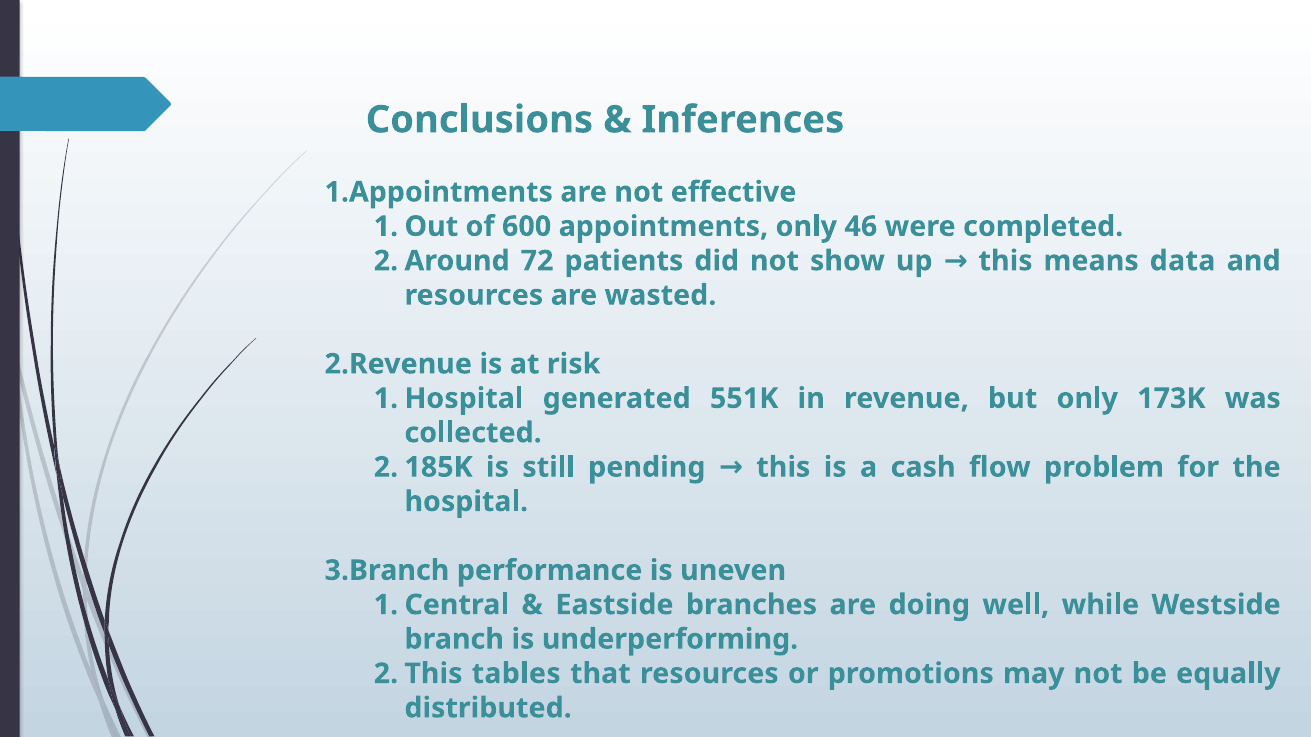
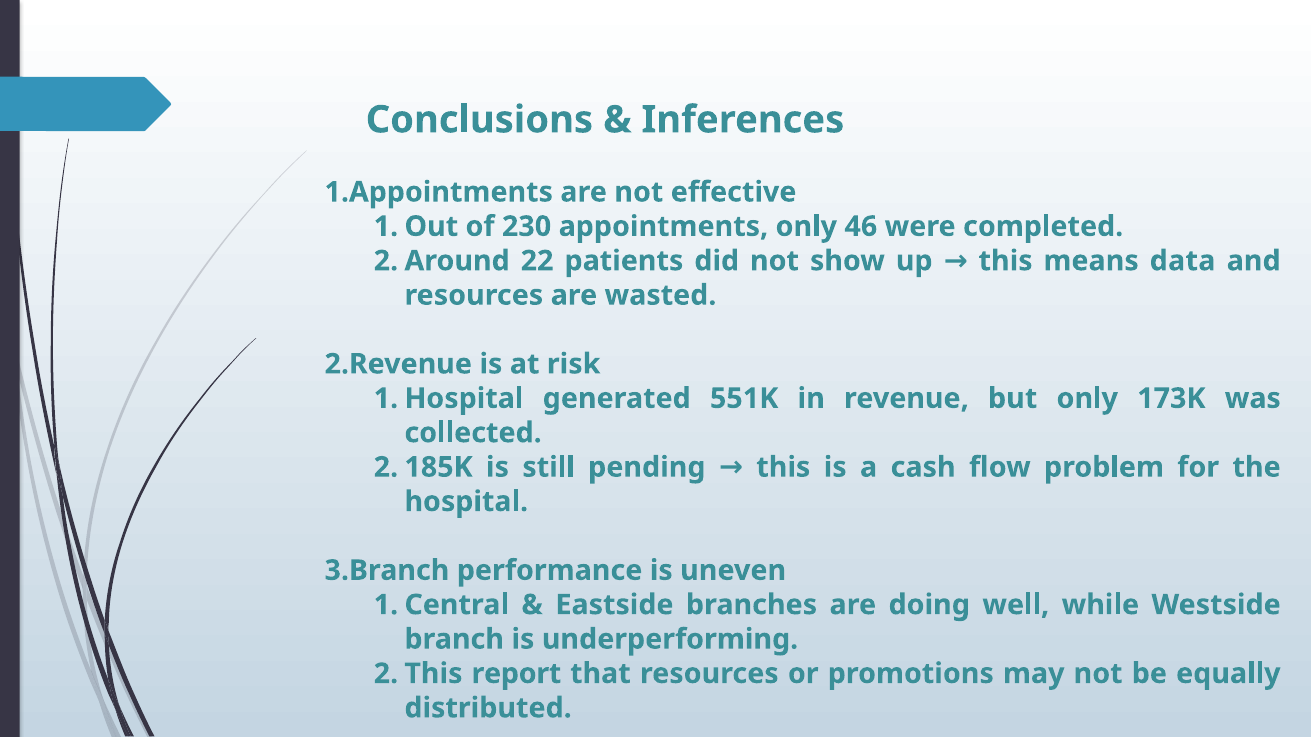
600: 600 -> 230 (527, 227)
72: 72 -> 22 (537, 261)
tables: tables -> report (516, 674)
